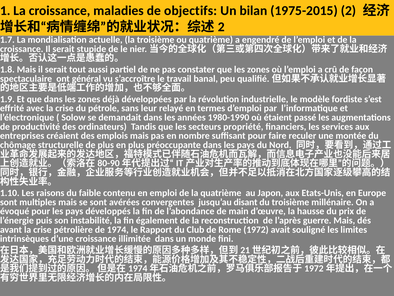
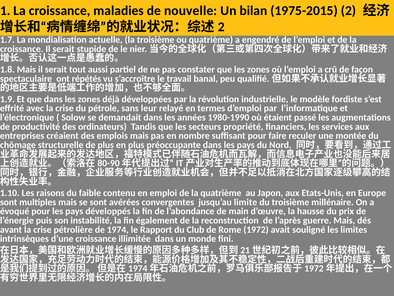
objectifs: objectifs -> nouvelle (191, 11)
général: général -> répétés (86, 78)
disant: disant -> limite (245, 202)
